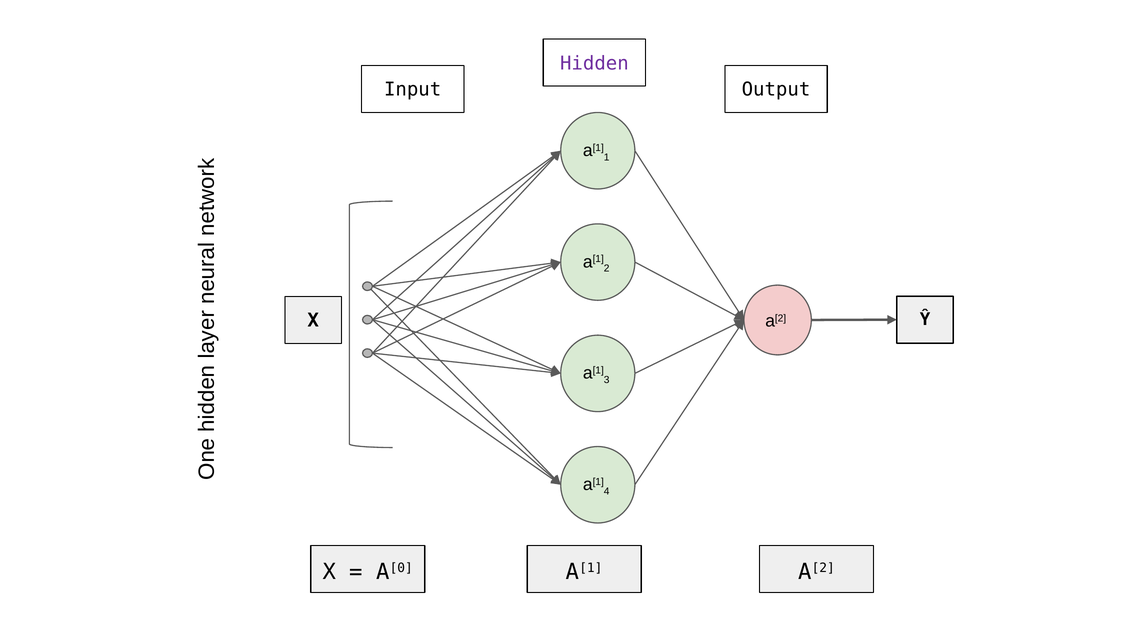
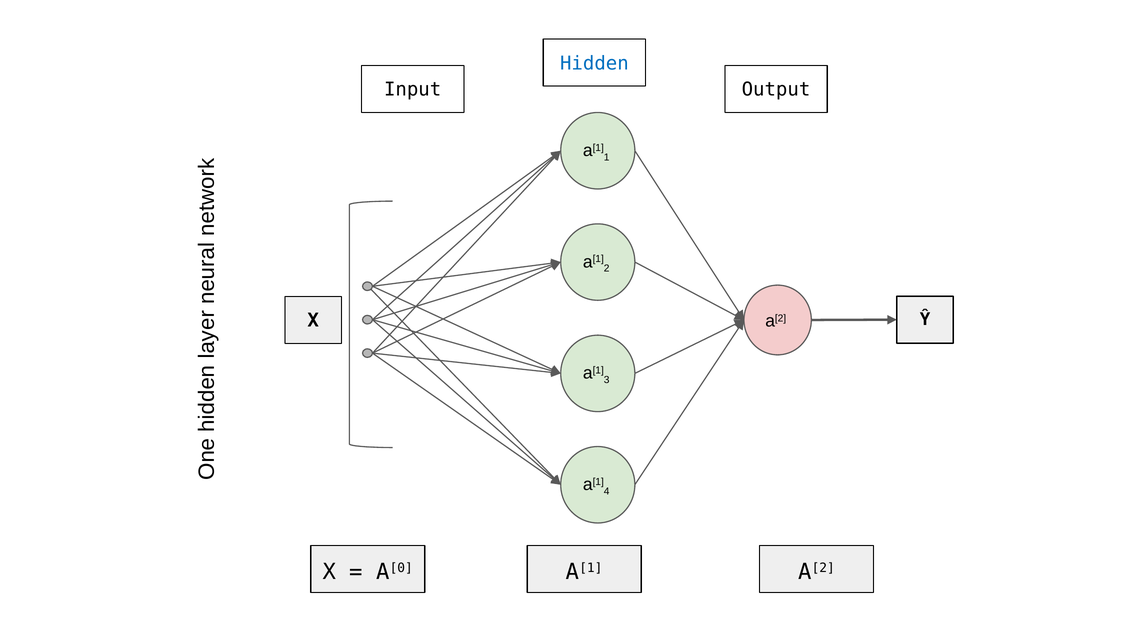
Hidden colour: purple -> blue (594, 63)
